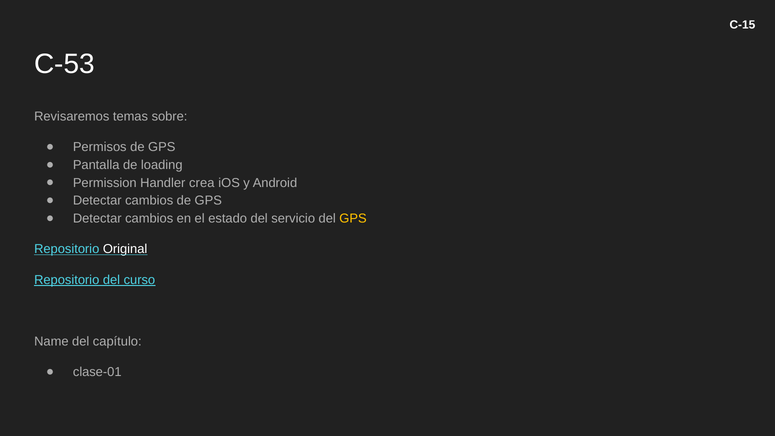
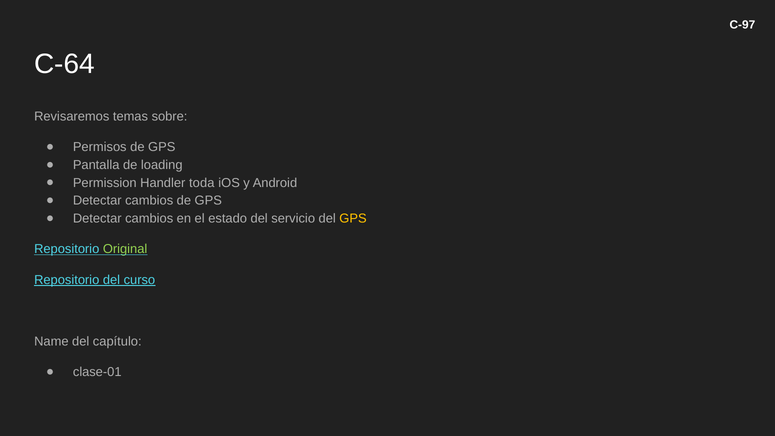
C-15: C-15 -> C-97 (742, 25)
C-53: C-53 -> C-64 (64, 64)
crea: crea -> toda (202, 183)
Original colour: white -> light green (125, 249)
